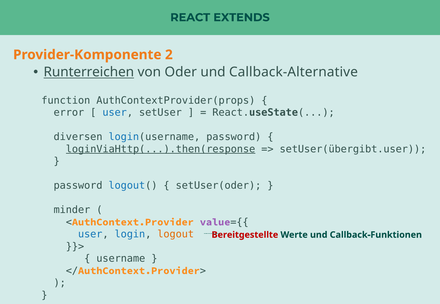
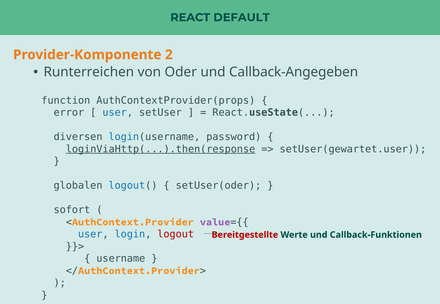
EXTENDS: EXTENDS -> DEFAULT (242, 17)
Runterreichen underline: present -> none (89, 72)
Callback-Alternative: Callback-Alternative -> Callback-Angegeben (294, 72)
setUser(übergibt.user: setUser(übergibt.user -> setUser(gewartet.user (353, 149)
password: password -> globalen (78, 186)
minder: minder -> sofort (72, 210)
logout colour: orange -> red (176, 235)
